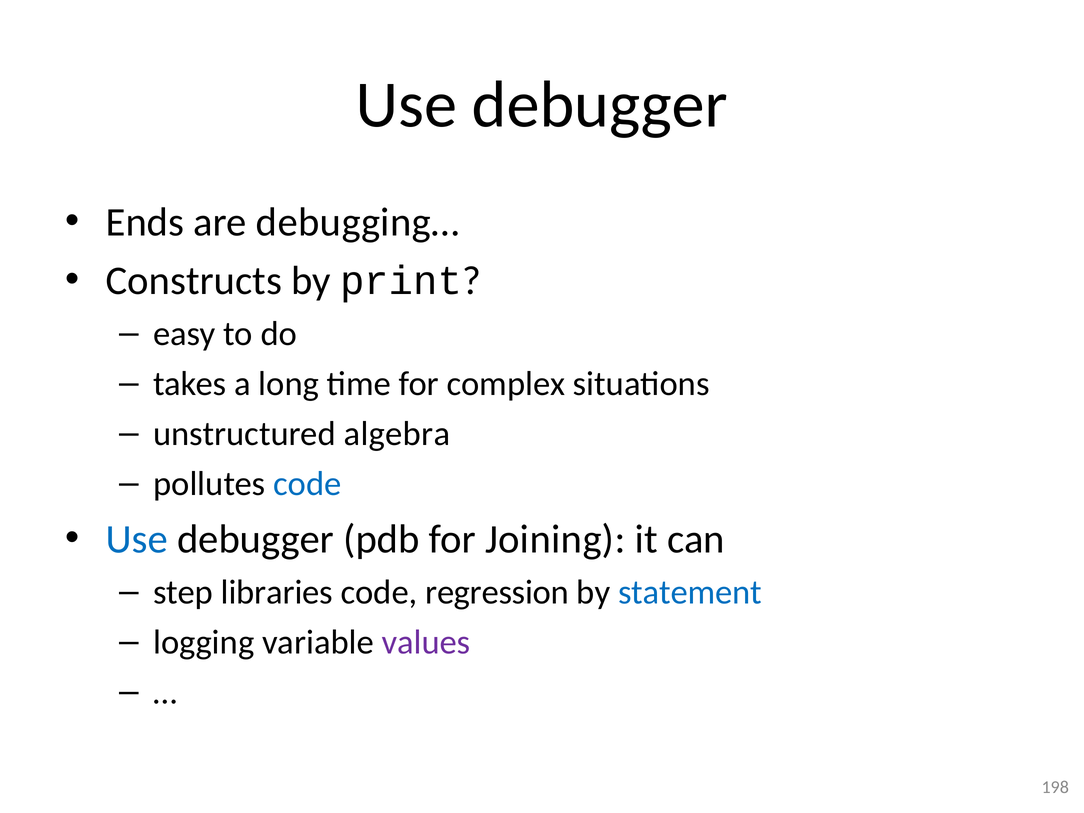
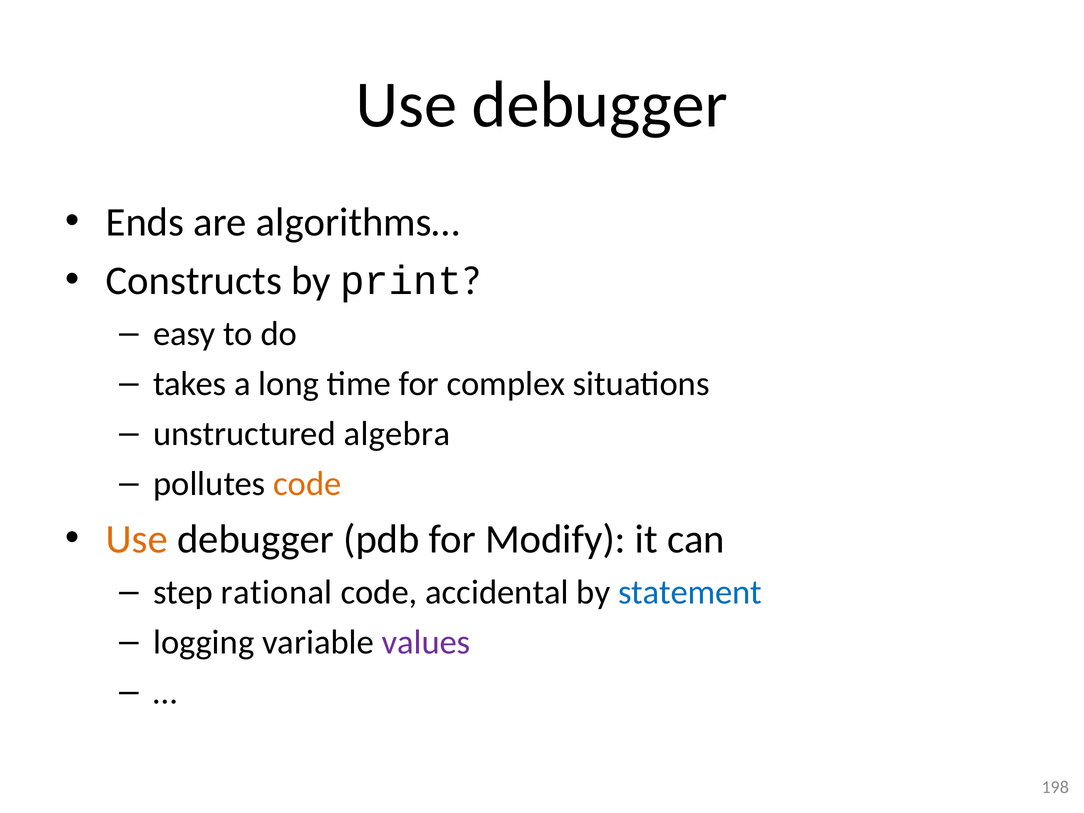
debugging…: debugging… -> algorithms… (358, 222)
code colour: blue -> orange (307, 484)
Use colour: blue -> orange (137, 539)
Joining: Joining -> Modify (555, 539)
libraries: libraries -> rational (277, 592)
regression: regression -> accidental (497, 592)
